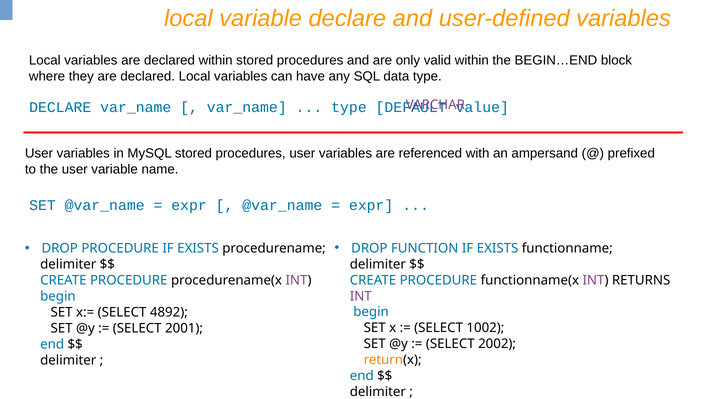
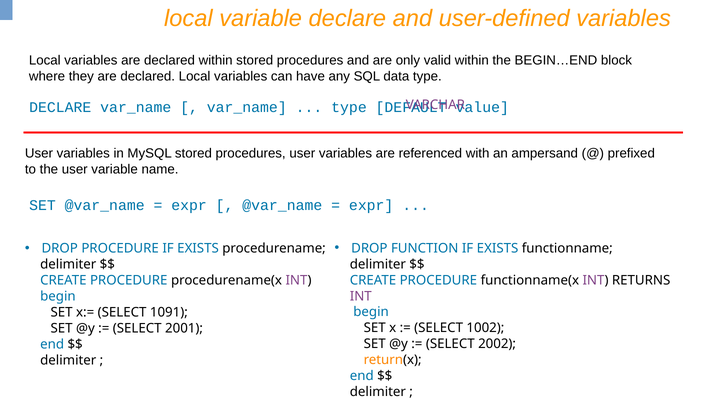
4892: 4892 -> 1091 (169, 312)
